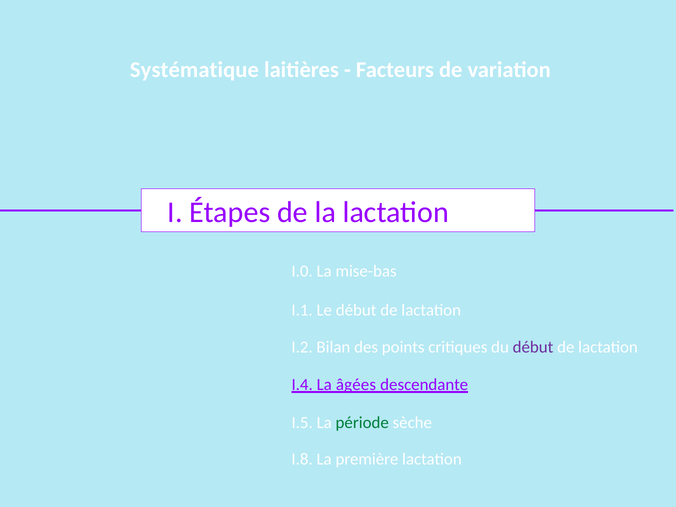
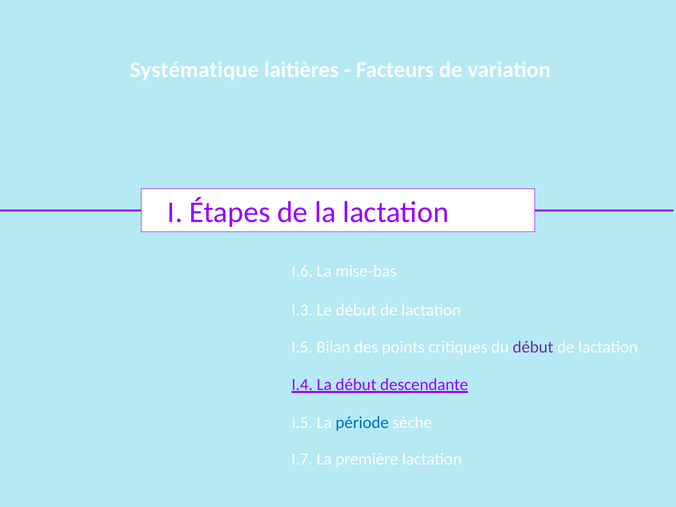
I.0: I.0 -> I.6 (302, 271)
I.1: I.1 -> I.3 (302, 310)
I.2: I.2 -> I.5 (302, 347)
La âgées: âgées -> début (356, 385)
période colour: green -> blue (362, 423)
I.8: I.8 -> I.7 (302, 459)
